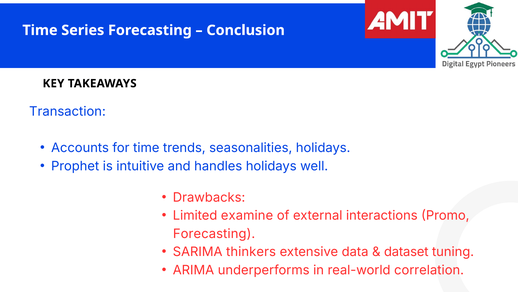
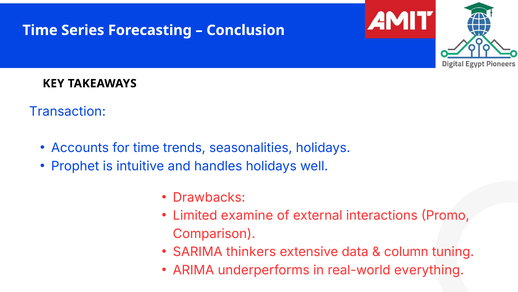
Forecasting: Forecasting -> Comparison (214, 233)
dataset: dataset -> column (406, 251)
correlation: correlation -> everything (429, 270)
